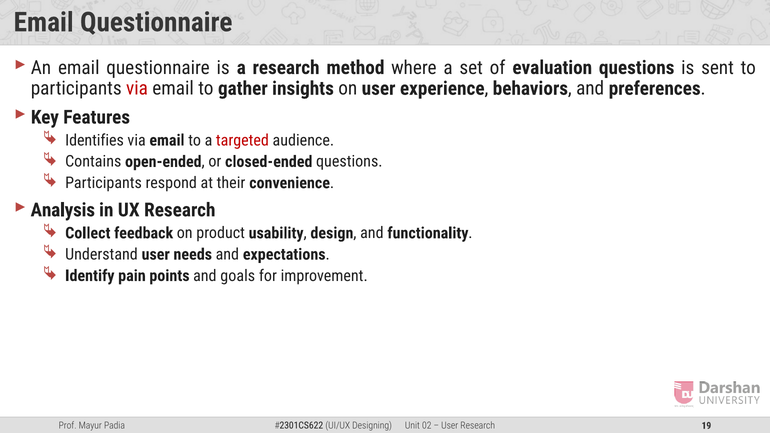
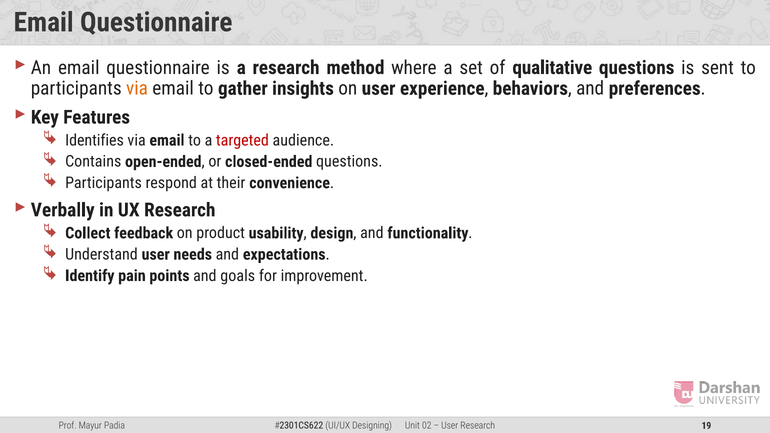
evaluation: evaluation -> qualitative (552, 68)
via colour: red -> orange (137, 88)
Analysis: Analysis -> Verbally (63, 210)
